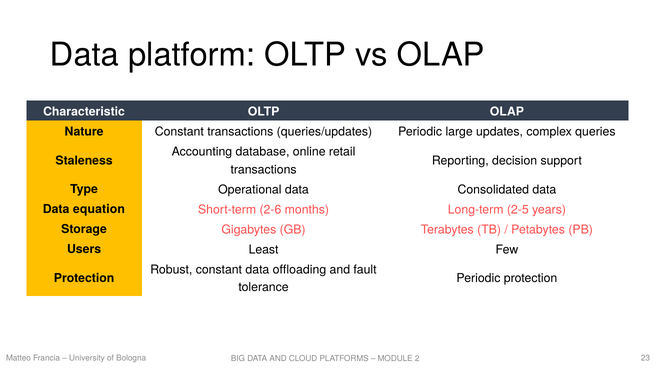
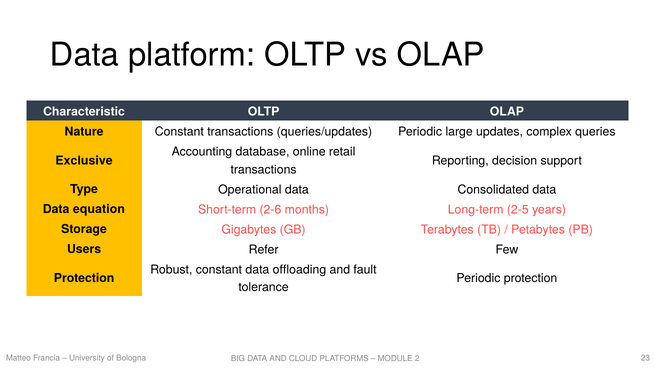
Staleness: Staleness -> Exclusive (84, 161)
Least: Least -> Refer (264, 250)
